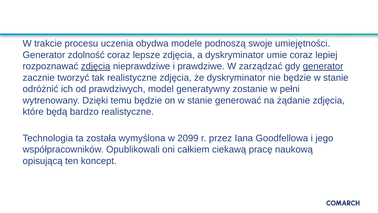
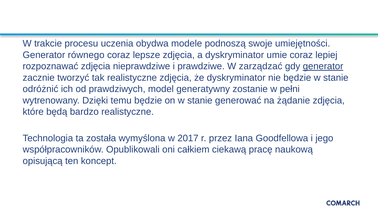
zdolność: zdolność -> równego (86, 55)
zdjęcia underline: present -> none (96, 66)
2099: 2099 -> 2017 (188, 138)
